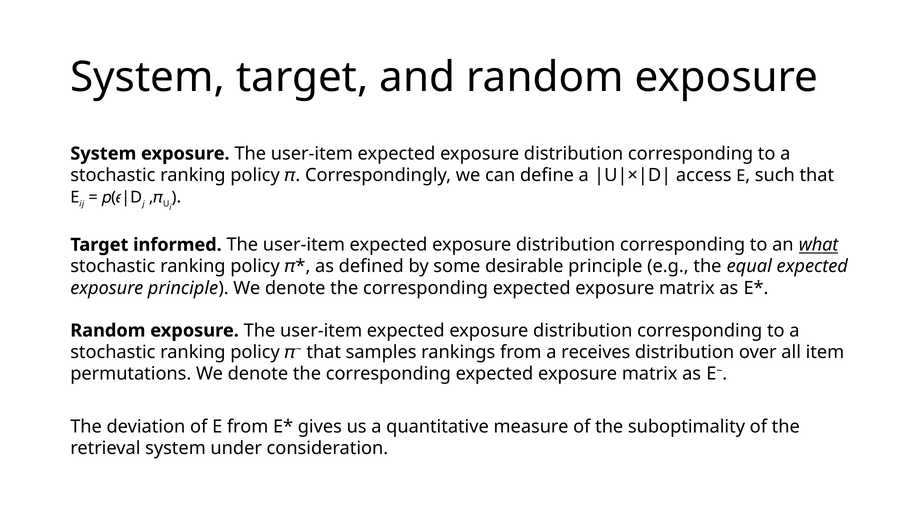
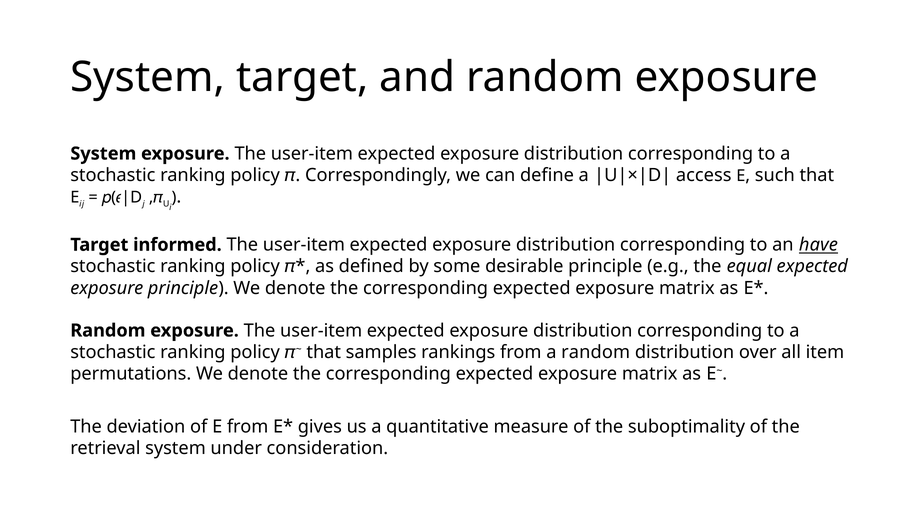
what: what -> have (818, 245)
a receives: receives -> random (596, 352)
